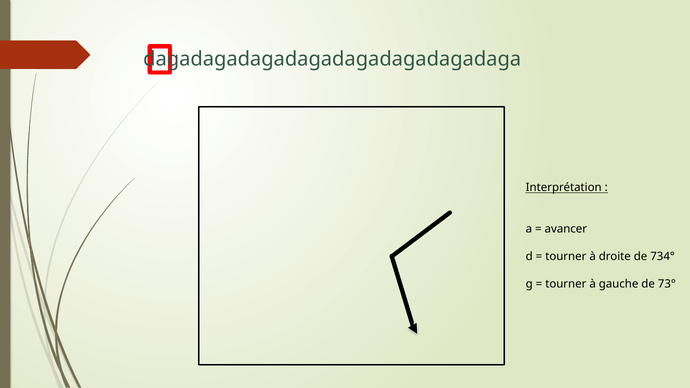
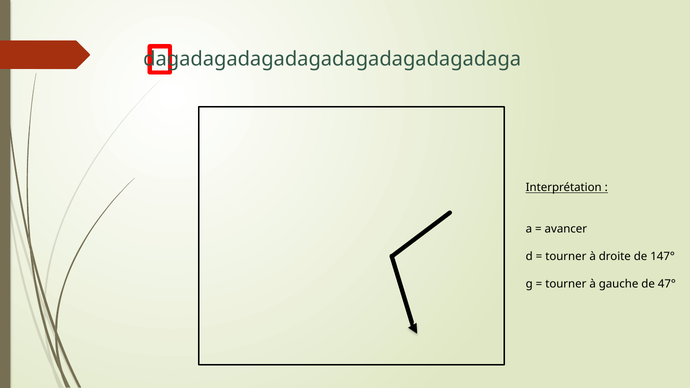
734°: 734° -> 147° (663, 257)
73°: 73° -> 47° (667, 284)
